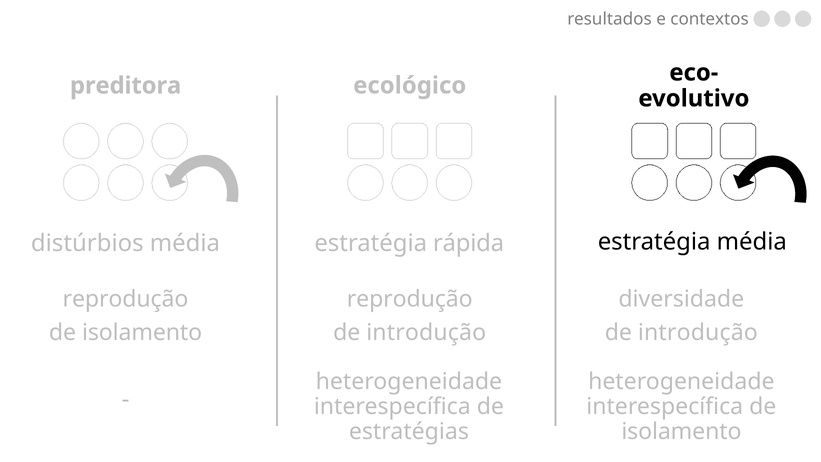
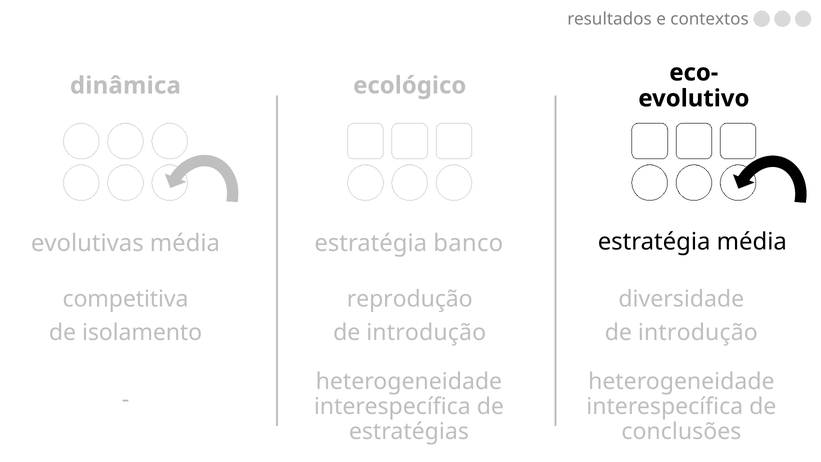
preditora: preditora -> dinâmica (125, 86)
distúrbios: distúrbios -> evolutivas (87, 243)
rápida: rápida -> banco (468, 243)
reprodução: reprodução -> competitiva (126, 299)
isolamento: isolamento -> conclusões (681, 431)
